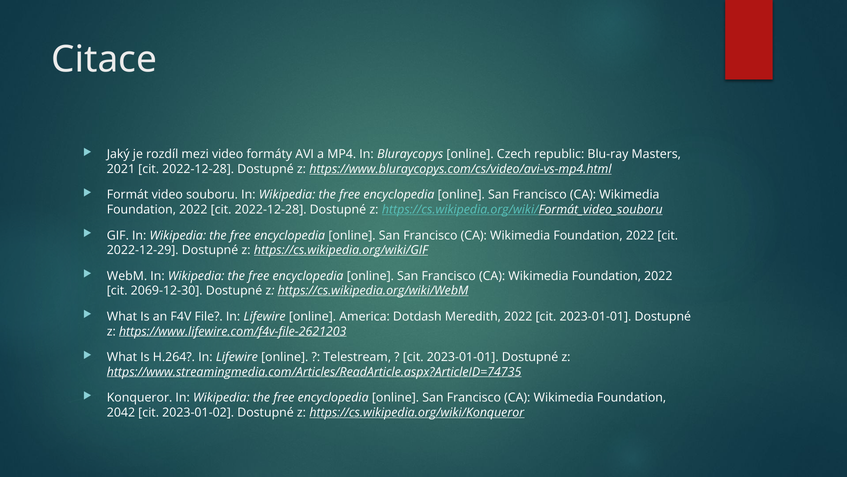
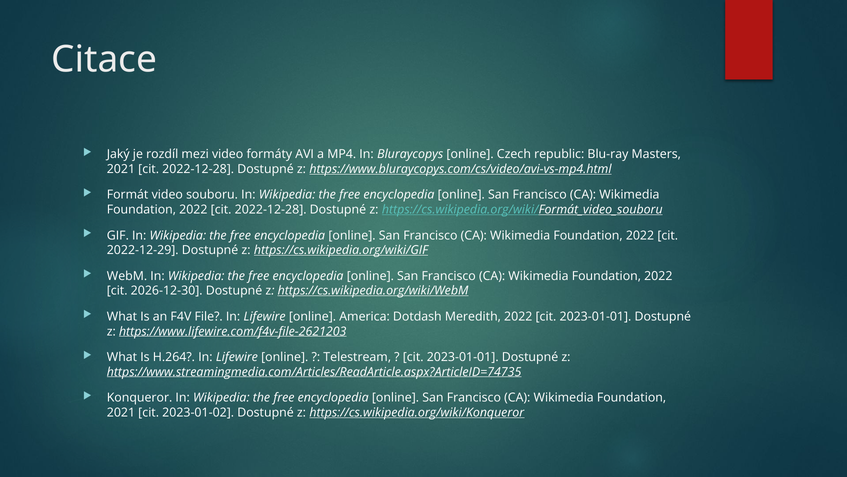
2069-12-30: 2069-12-30 -> 2026-12-30 (167, 291)
2042: 2042 -> 2021 (121, 412)
